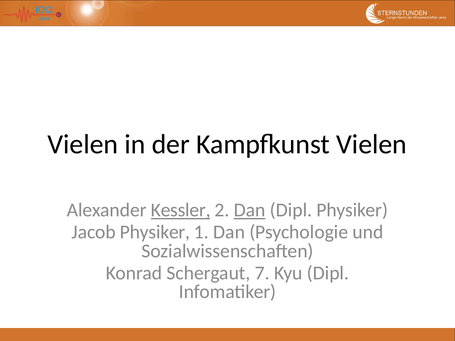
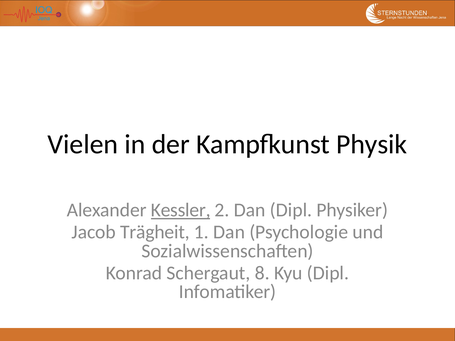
Kampfkunst Vielen: Vielen -> Physik (372, 145)
Dan underline: present -> none (250, 210)
Jacob Physiker: Physiker -> Trägheit (155, 232)
7: 7 -> 8 (262, 273)
